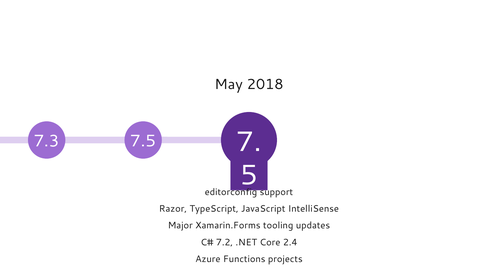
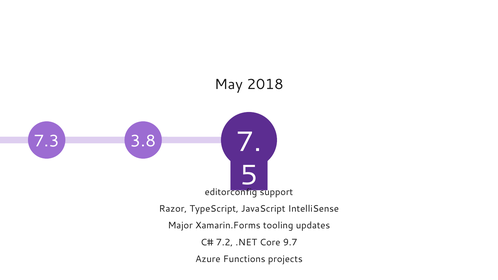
7.5: 7.5 -> 3.8 (143, 141)
2.4: 2.4 -> 9.7 (290, 242)
